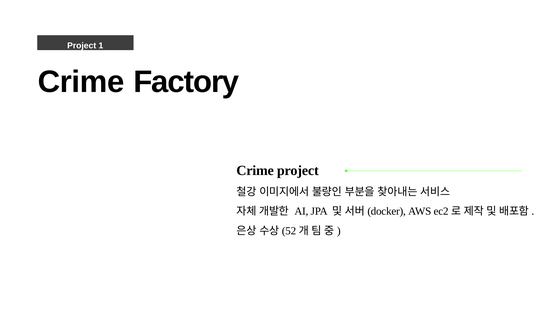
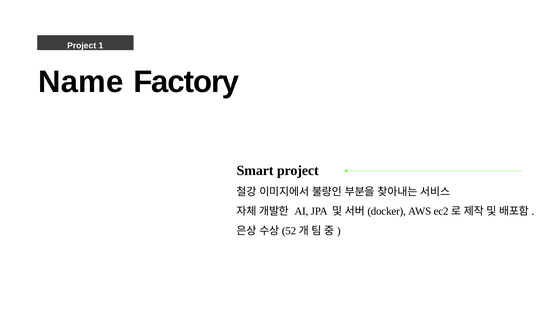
Crime: Crime -> Name (81, 82)
Crime: Crime -> Smart (255, 171)
